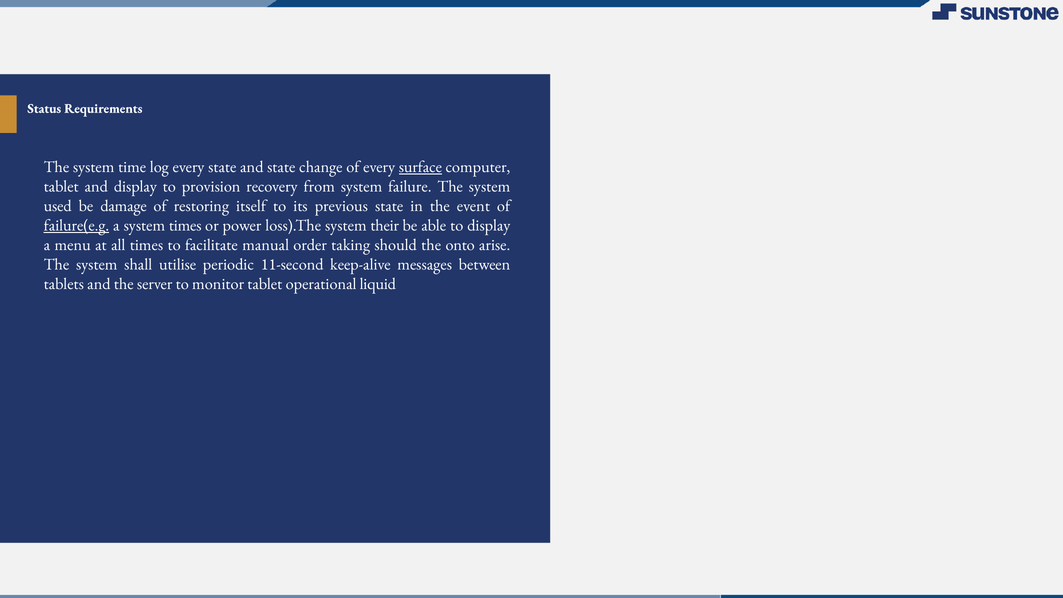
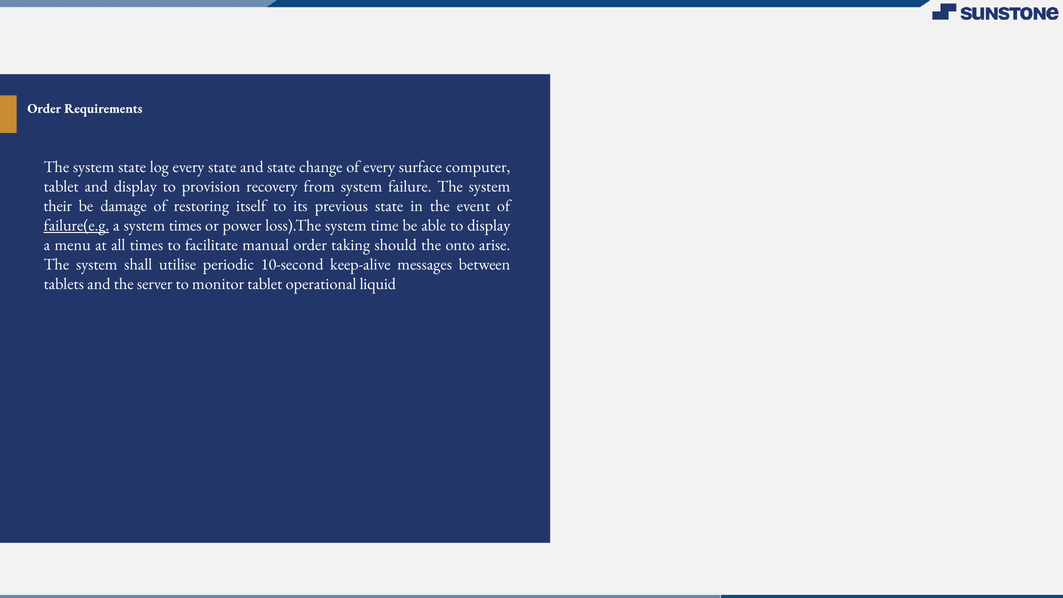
Status: Status -> Order (44, 108)
system time: time -> state (132, 167)
surface underline: present -> none (420, 167)
used: used -> their (58, 206)
their: their -> time (385, 225)
11-second: 11-second -> 10-second (292, 265)
